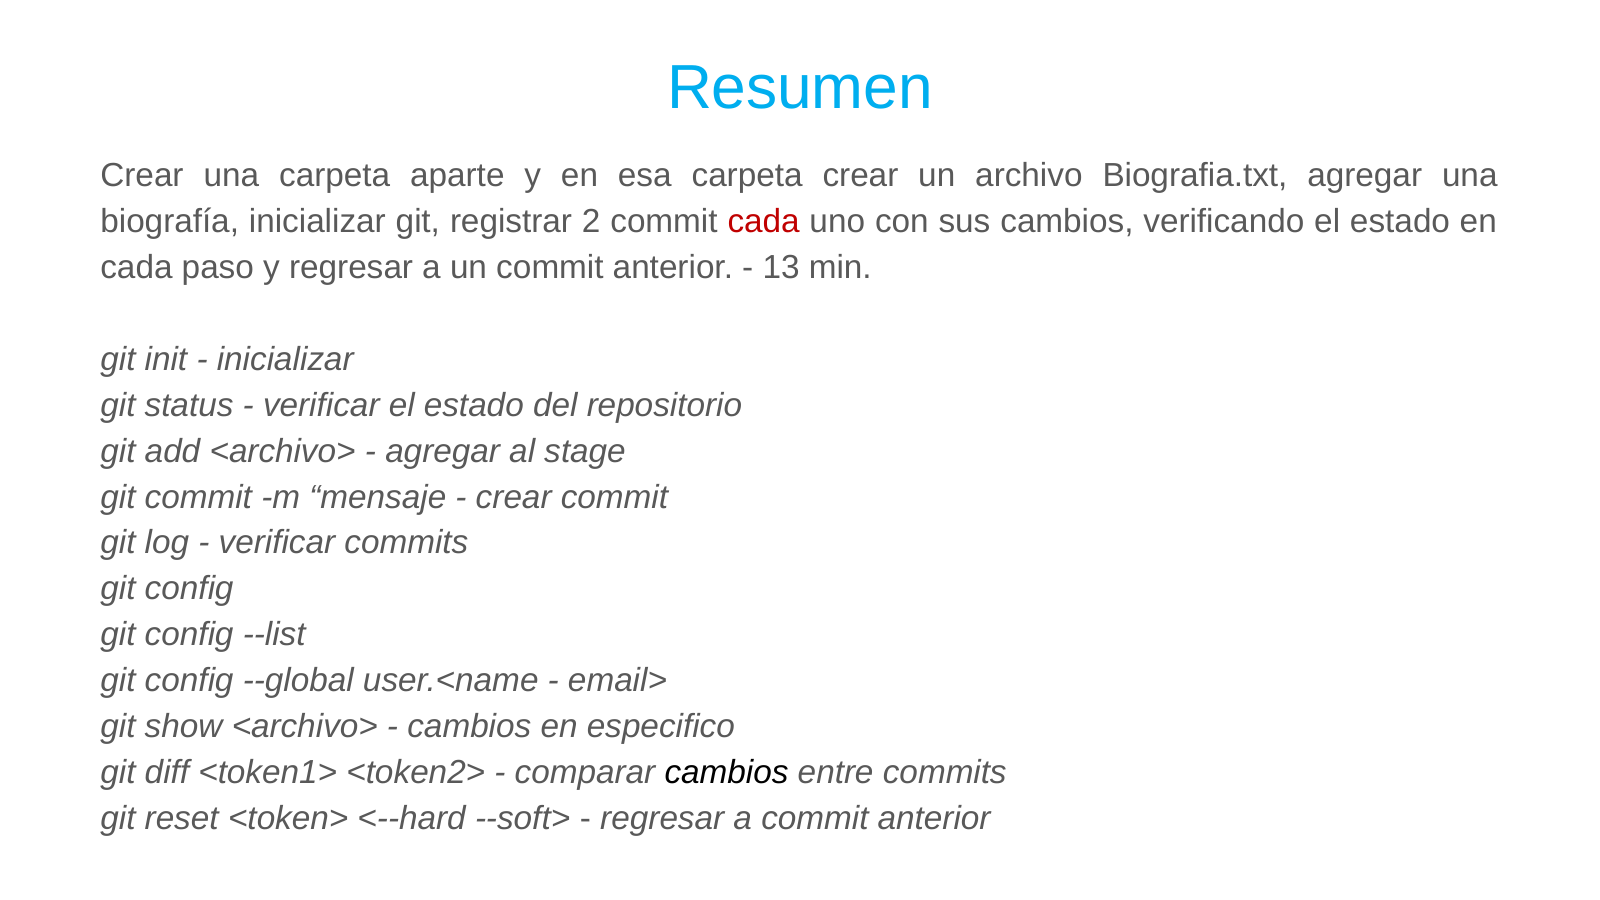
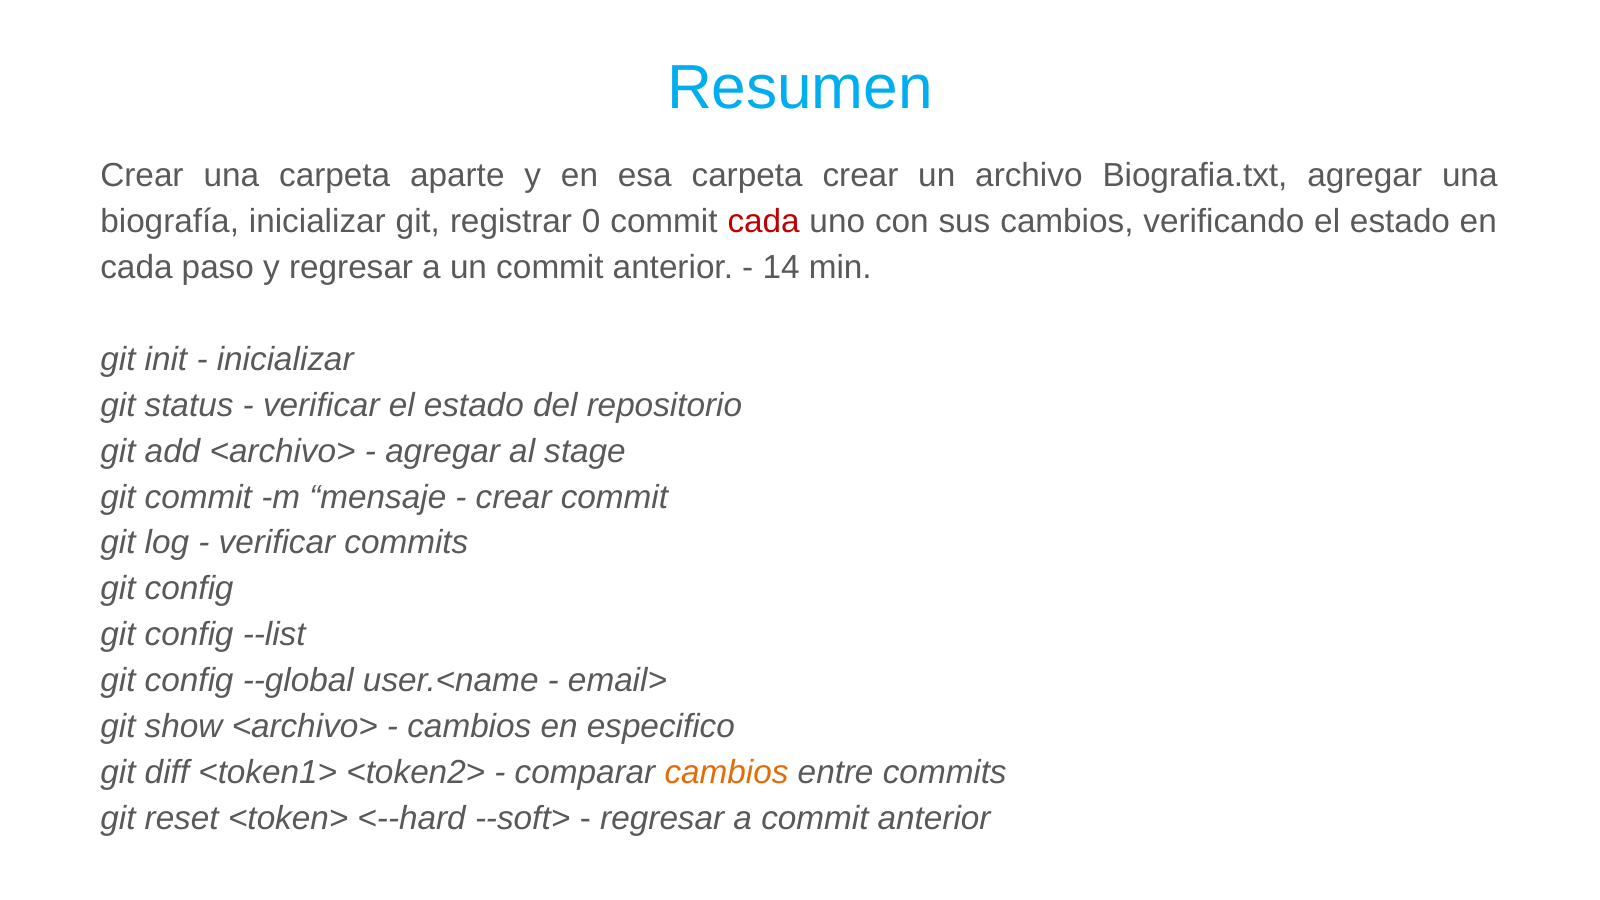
2: 2 -> 0 (591, 221)
13: 13 -> 14 (781, 267)
cambios colour: black -> orange (727, 773)
